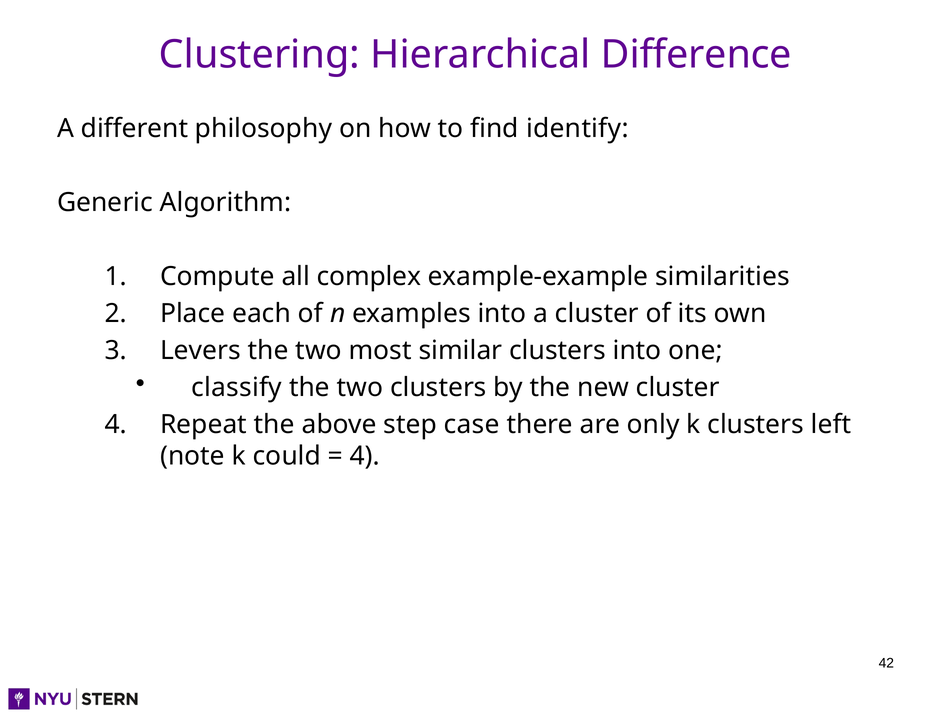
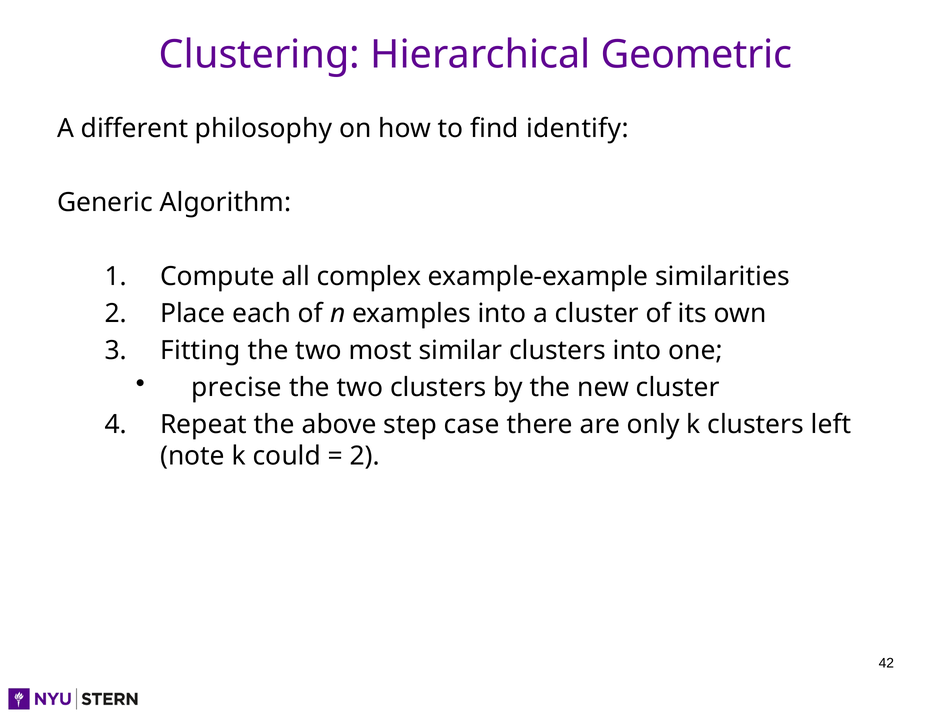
Difference: Difference -> Geometric (696, 55)
Levers: Levers -> Fitting (200, 351)
classify: classify -> precise (237, 388)
4: 4 -> 2 (365, 456)
